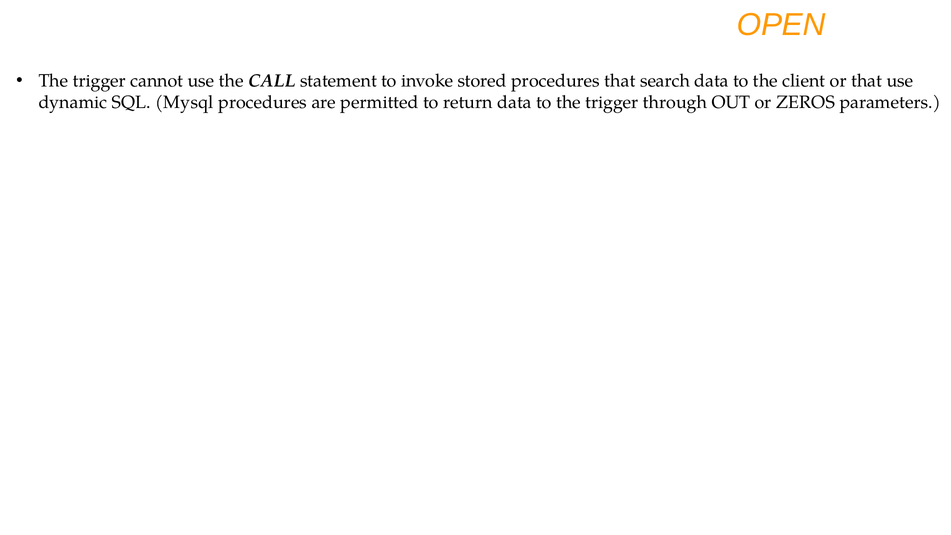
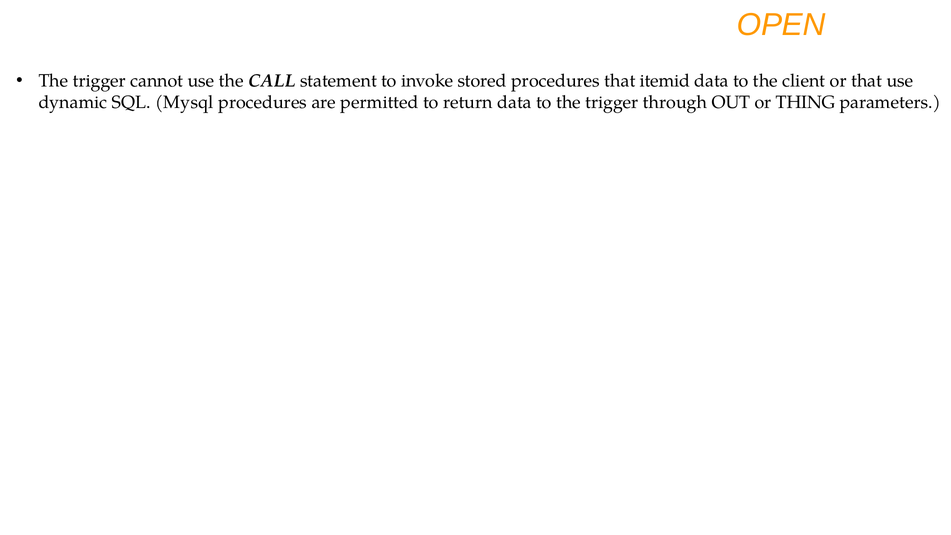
search: search -> itemid (665, 81)
ZEROS: ZEROS -> THING (806, 102)
